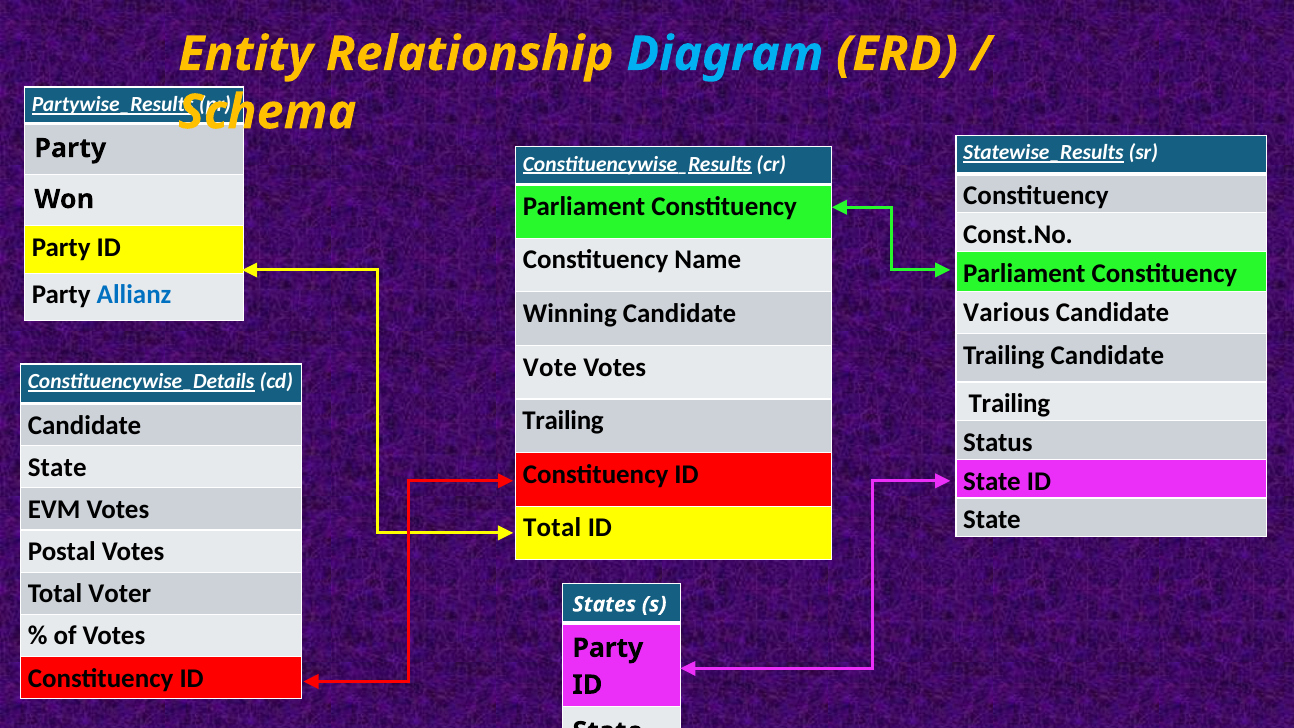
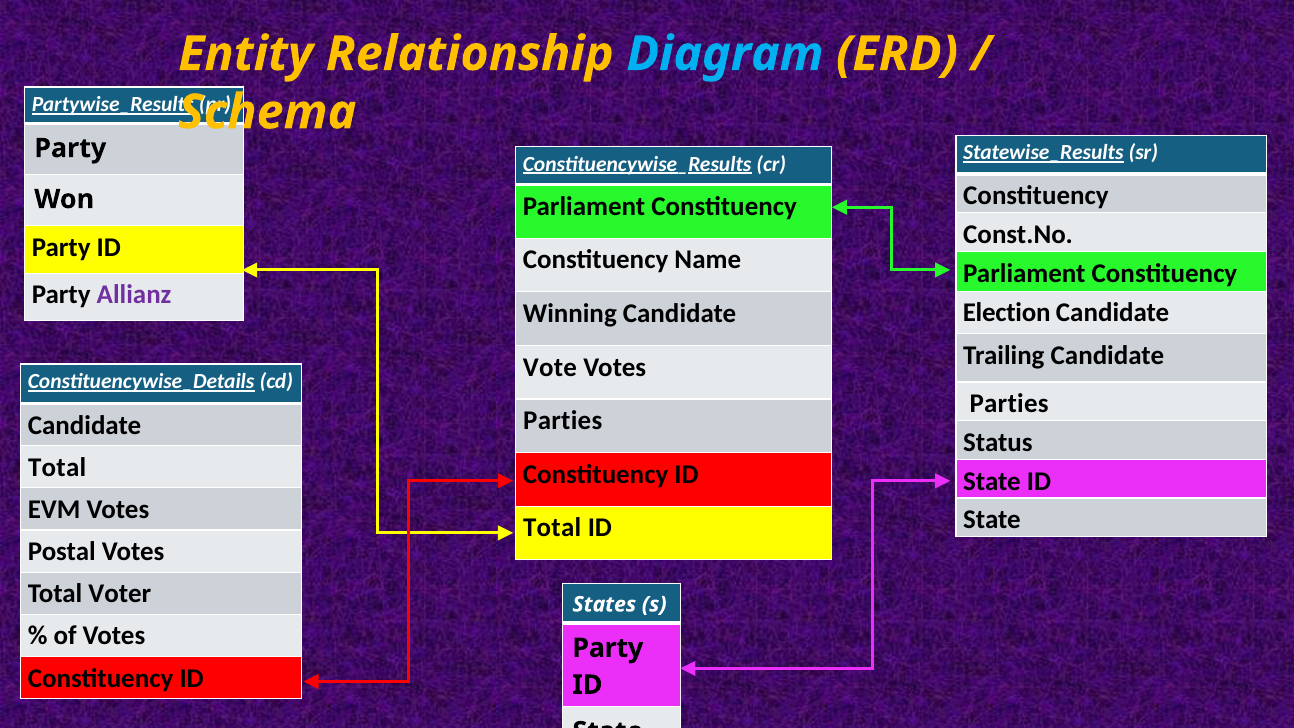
Allianz colour: blue -> purple (134, 295)
Various: Various -> Election (1007, 313)
Trailing: Trailing -> Parties (1009, 404)
Trailing: Trailing -> Parties (563, 421)
State: State -> Total (57, 467)
